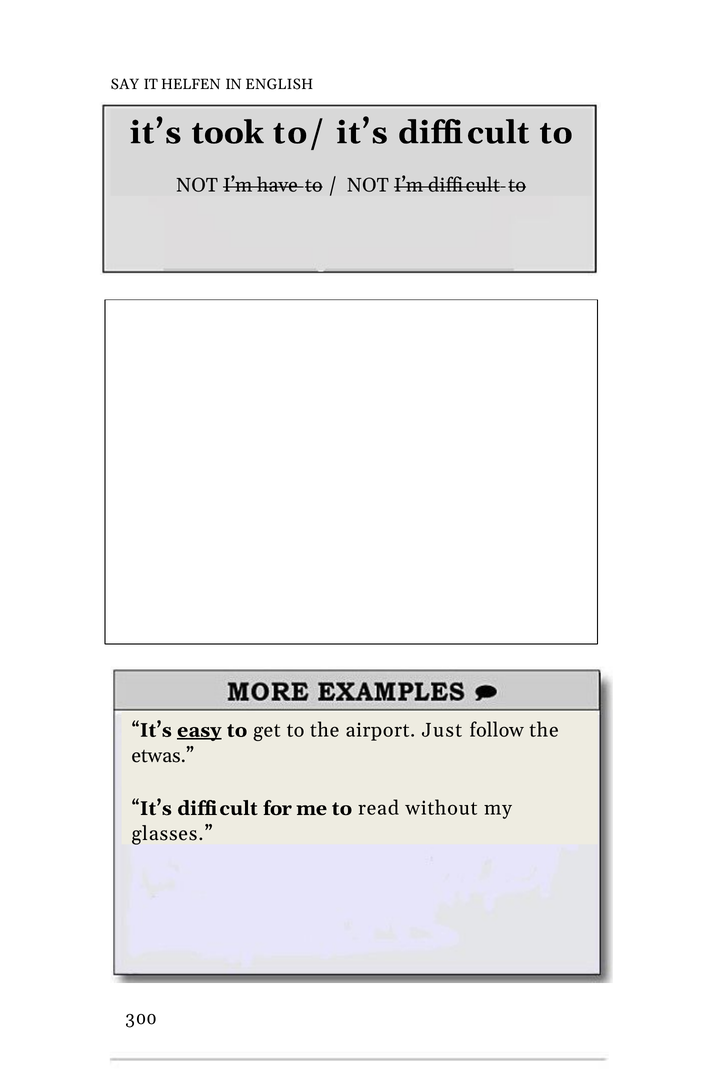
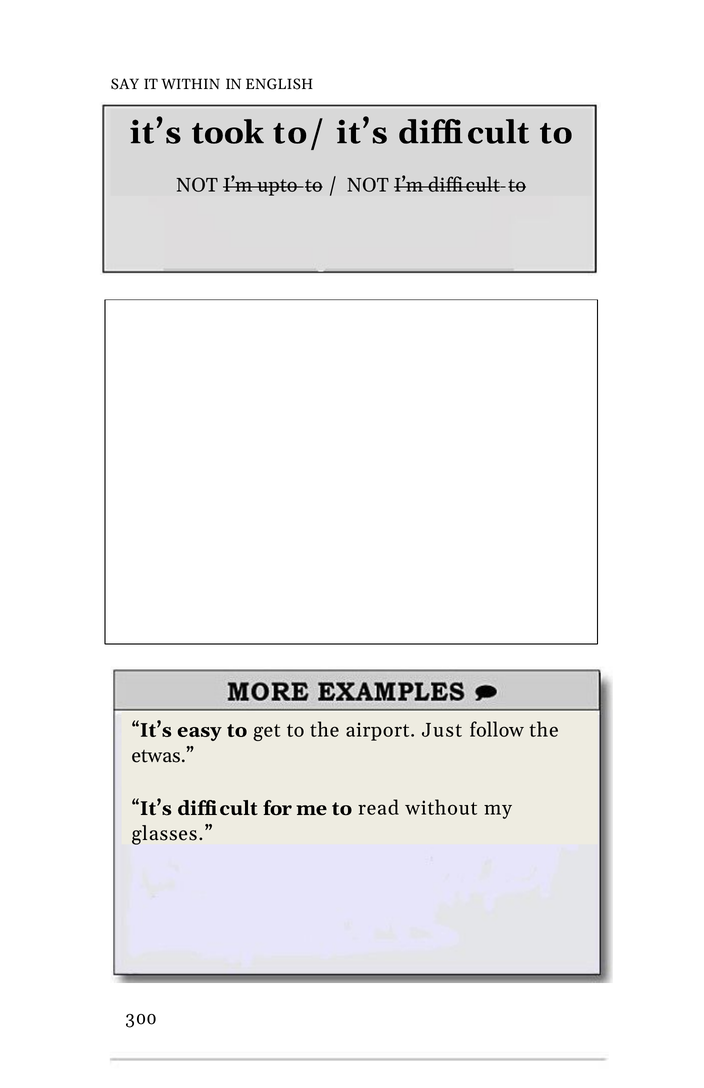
HELFEN: HELFEN -> WITHIN (191, 85)
have: have -> upto (277, 186)
easy underline: present -> none (199, 731)
